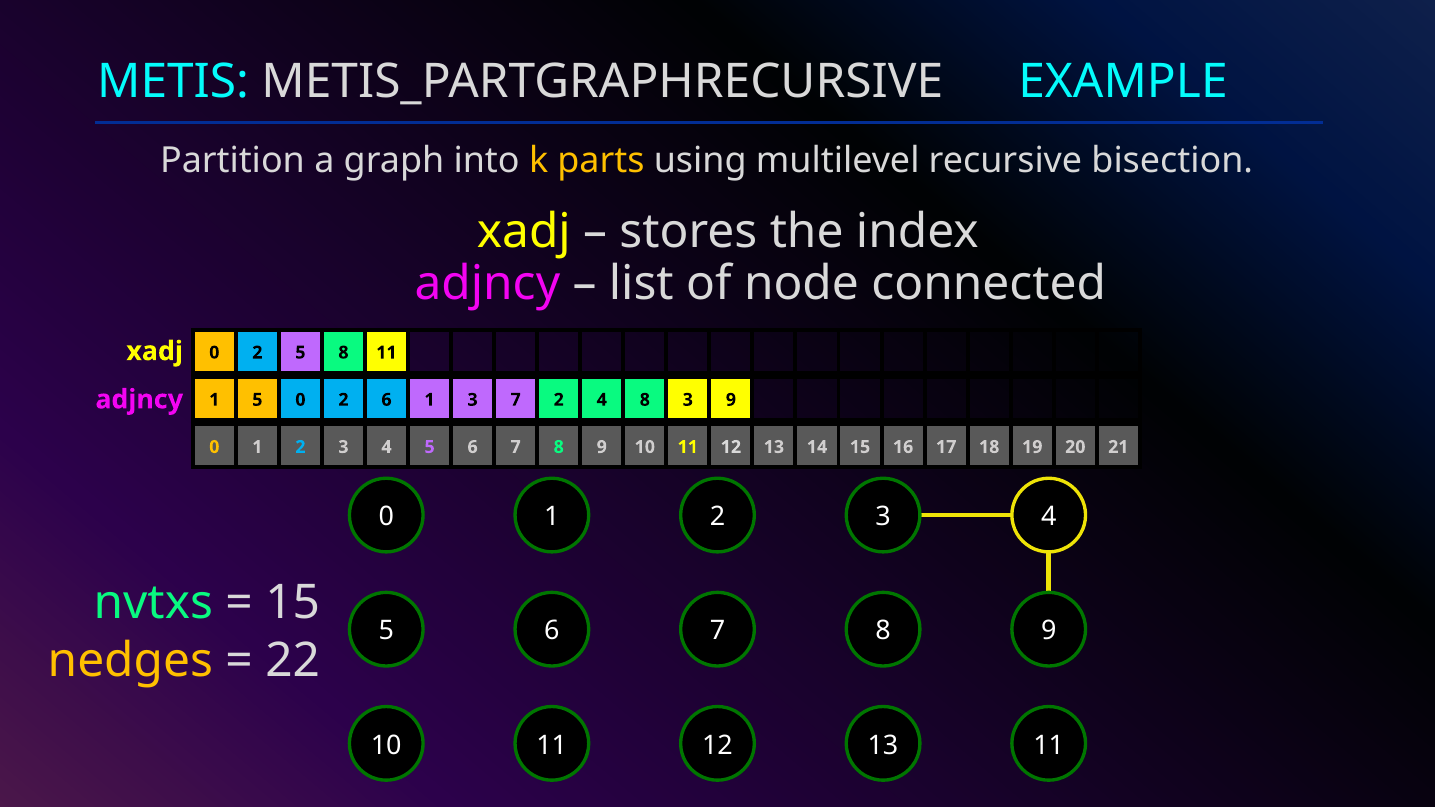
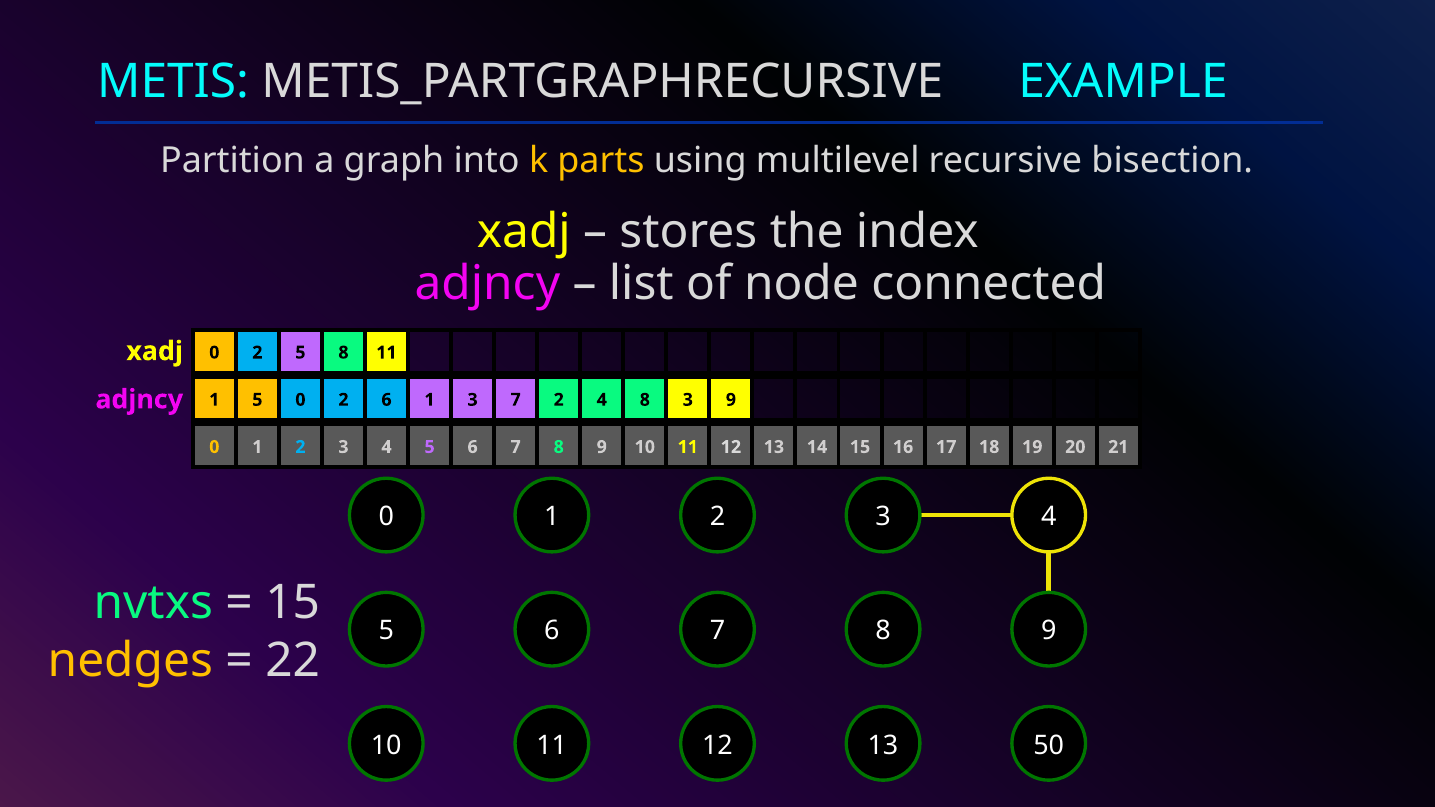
13 11: 11 -> 50 (1049, 745)
